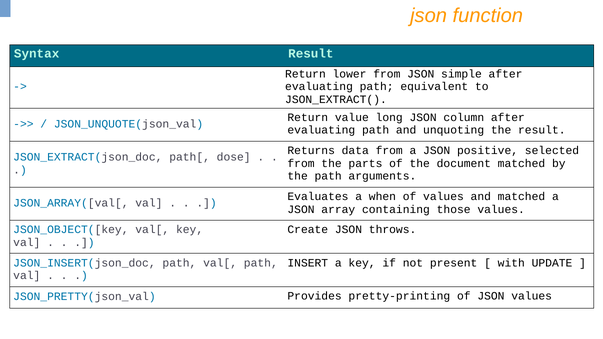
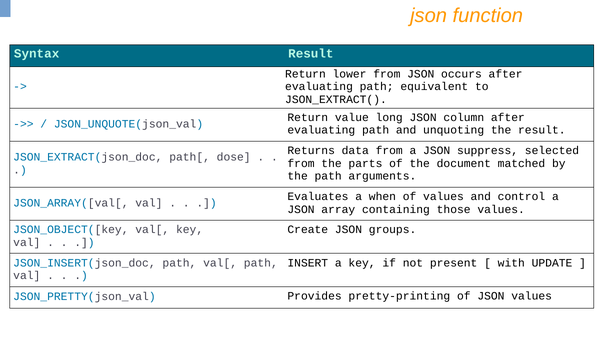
simple: simple -> occurs (461, 74)
positive: positive -> suppress (488, 151)
and matched: matched -> control (521, 197)
throws: throws -> groups (393, 230)
